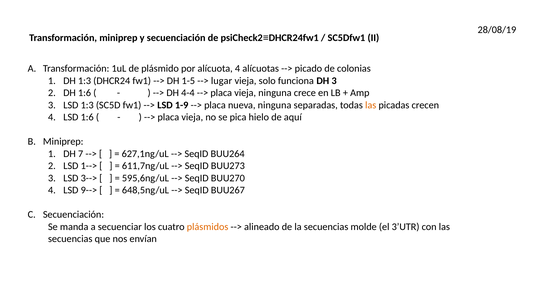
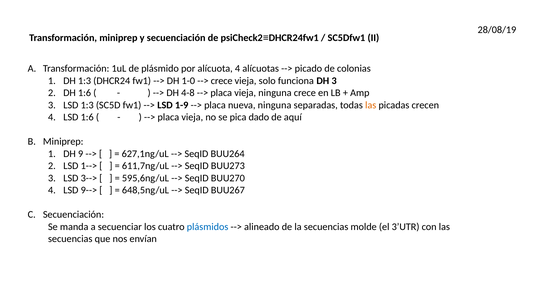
1-5: 1-5 -> 1-0 (188, 81)
lugar: lugar -> crece (222, 81)
4-4: 4-4 -> 4-8 (188, 93)
hielo: hielo -> dado (259, 117)
7: 7 -> 9 (81, 154)
plásmidos colour: orange -> blue (208, 227)
